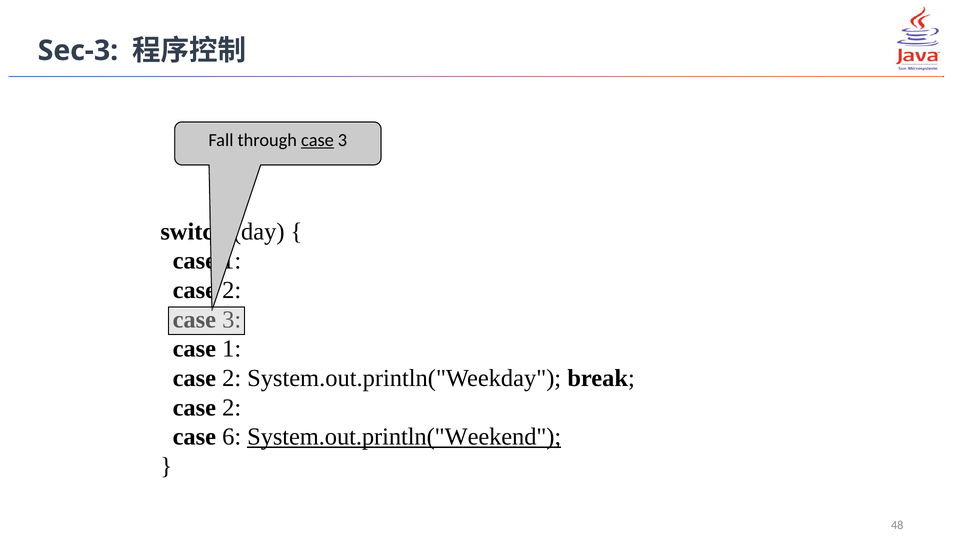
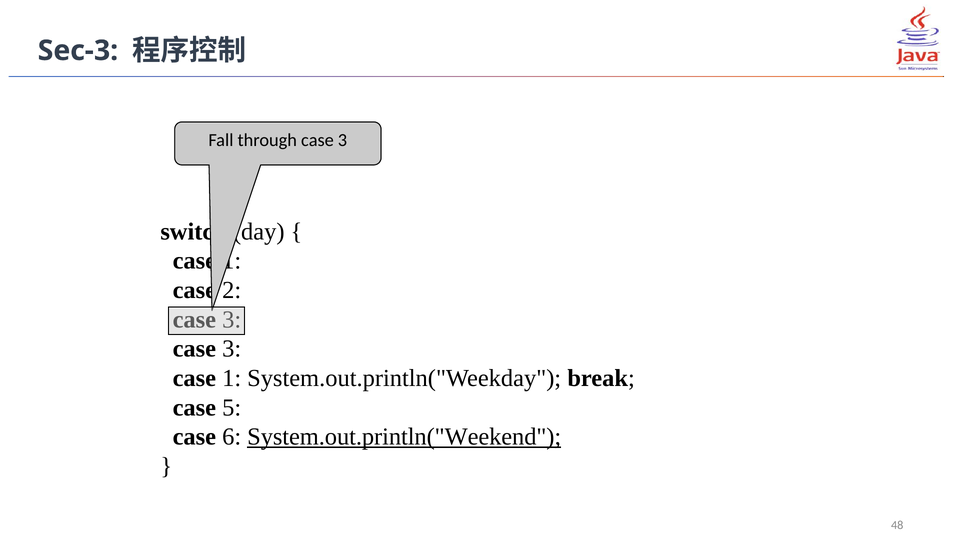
case underline: present -> none (317, 140)
1: 1 -> 3 (232, 349)
2: 2 -> 1 (232, 378)
2: 2 -> 5 (232, 408)
